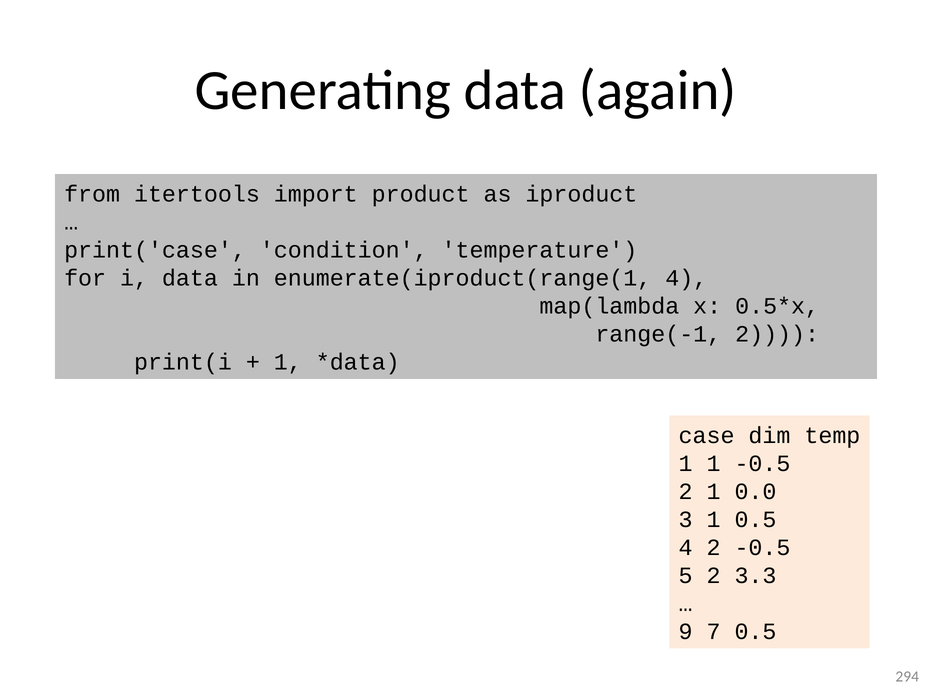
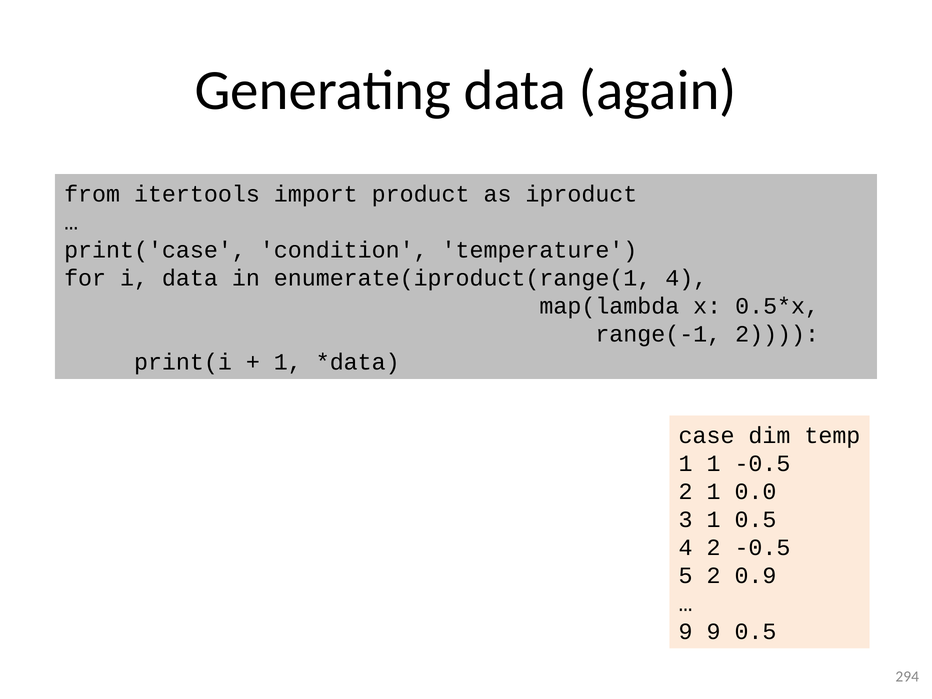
3.3: 3.3 -> 0.9 (755, 576)
9 7: 7 -> 9 (714, 631)
